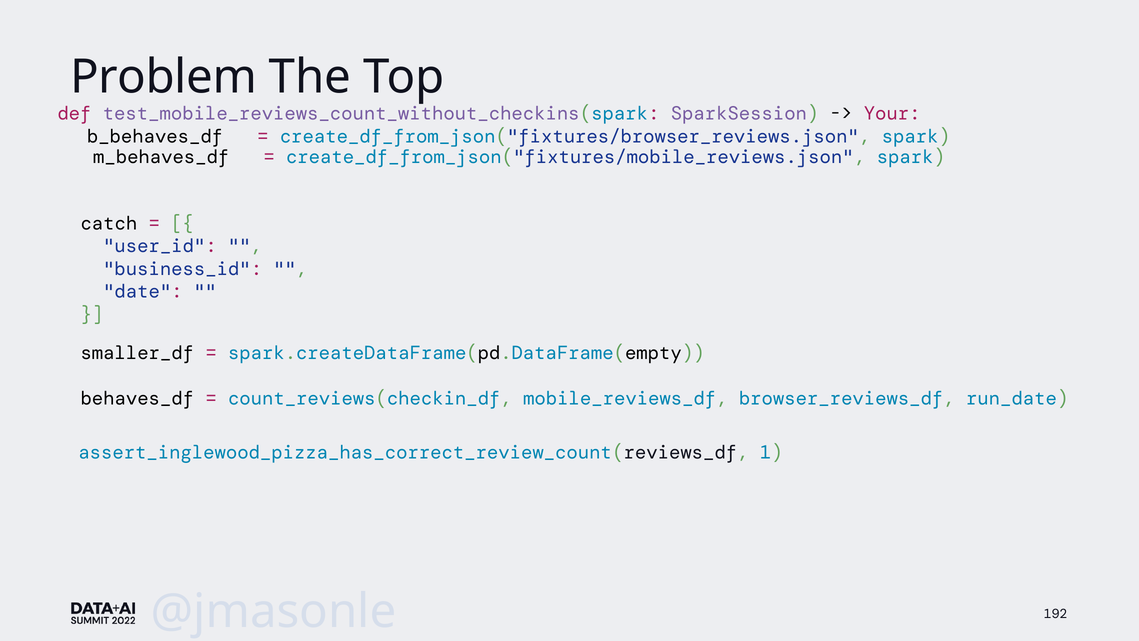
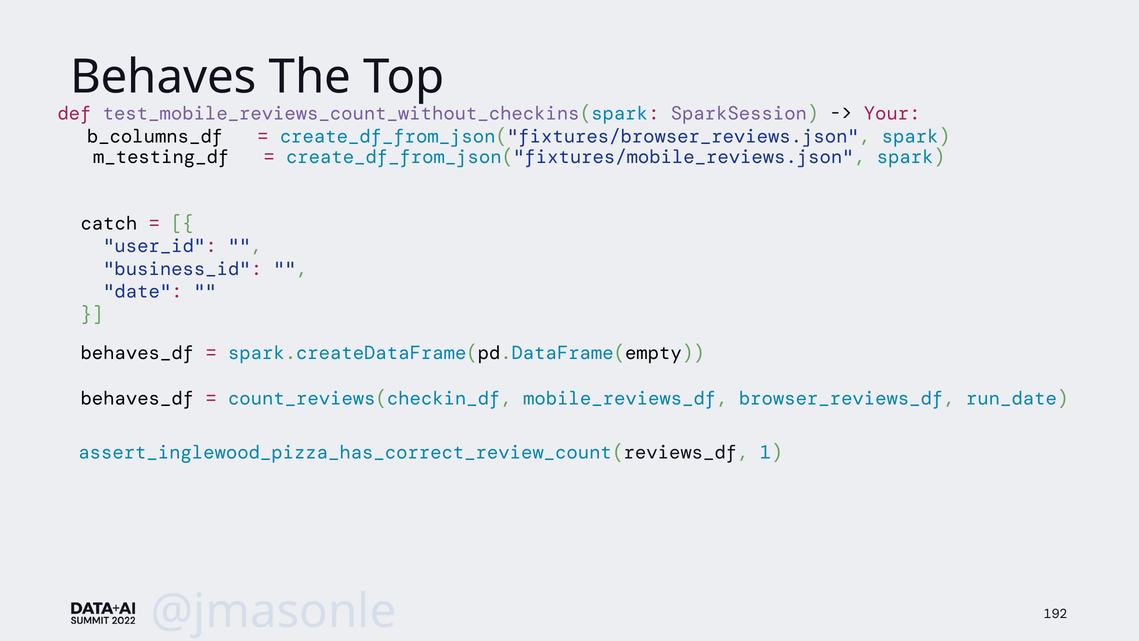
Problem: Problem -> Behaves (163, 77)
b_behaves_df: b_behaves_df -> b_columns_df (155, 136)
m_behaves_df: m_behaves_df -> m_testing_df (161, 157)
smaller_df: smaller_df -> behaves_df (137, 353)
